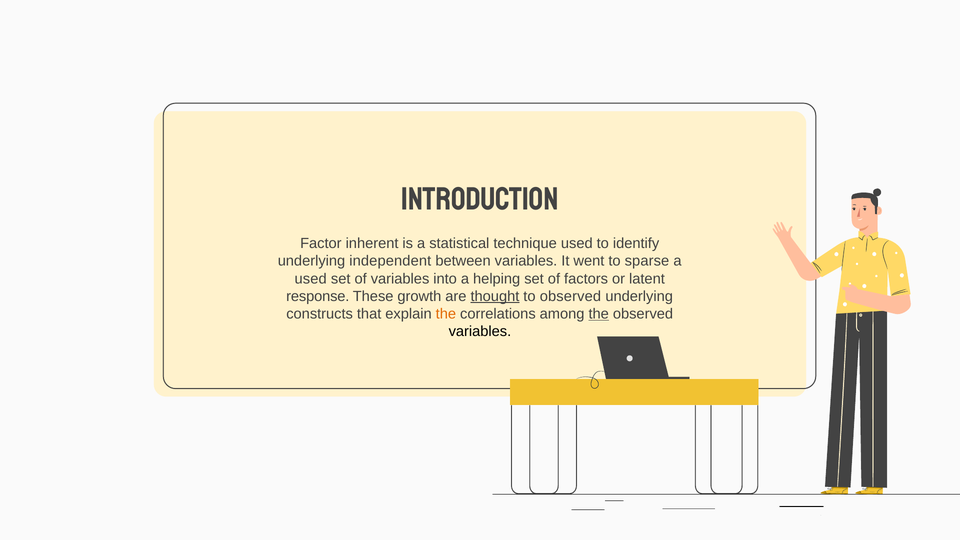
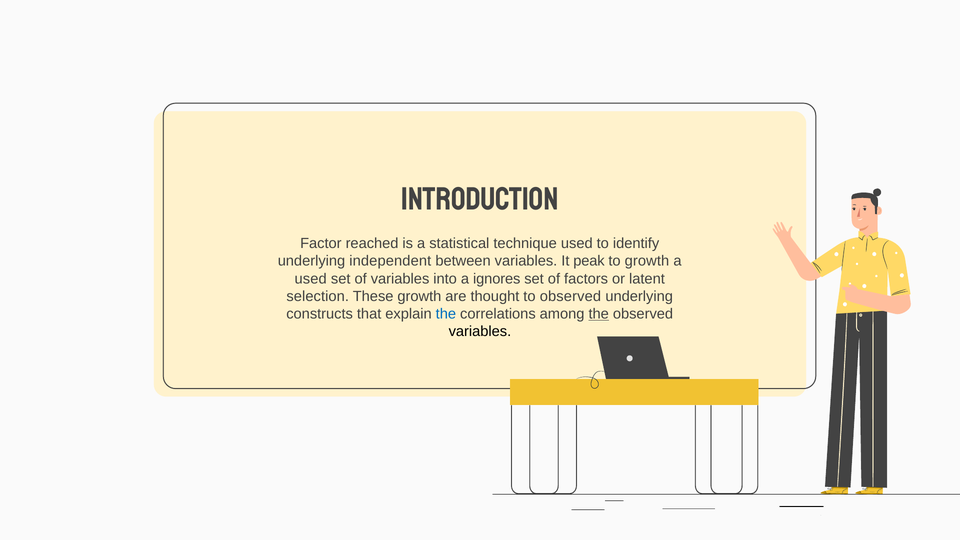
inherent: inherent -> reached (372, 244)
went: went -> peak (589, 261)
to sparse: sparse -> growth (647, 261)
helping: helping -> ignores (497, 279)
response: response -> selection (318, 296)
thought underline: present -> none (495, 296)
the colour: orange -> blue (446, 314)
